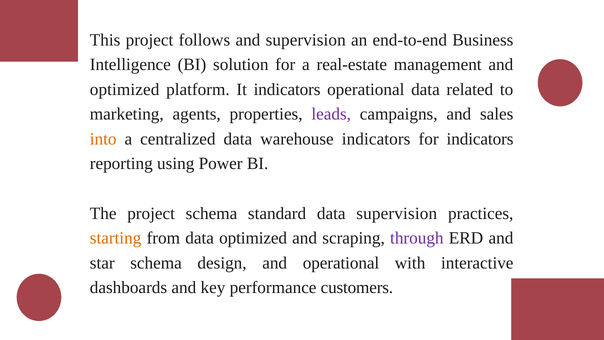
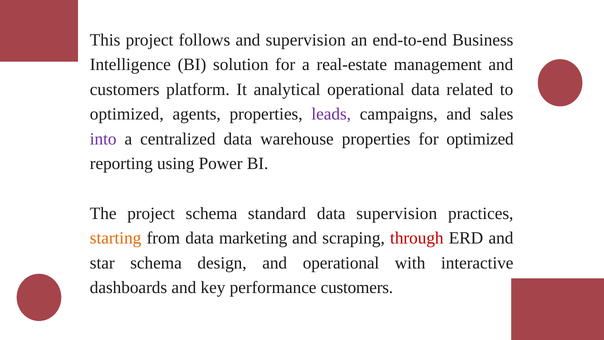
optimized: optimized -> customers (125, 89)
It indicators: indicators -> analytical (287, 89)
marketing: marketing -> optimized (127, 114)
into colour: orange -> purple (103, 139)
warehouse indicators: indicators -> properties (376, 139)
for indicators: indicators -> optimized (480, 139)
data optimized: optimized -> marketing (253, 238)
through colour: purple -> red (417, 238)
